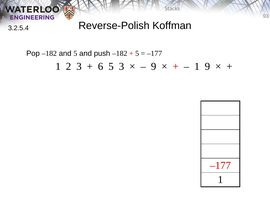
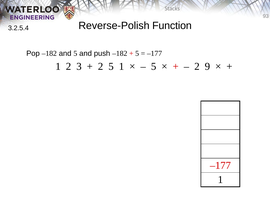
Koffman: Koffman -> Function (172, 26)
6: 6 -> 2 (101, 67)
5 3: 3 -> 1 (122, 67)
9: 9 -> 5 (154, 67)
1: 1 -> 2 (197, 67)
